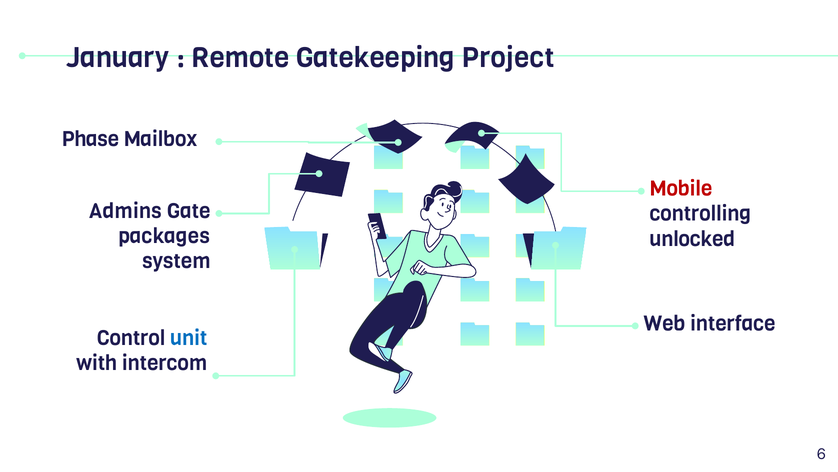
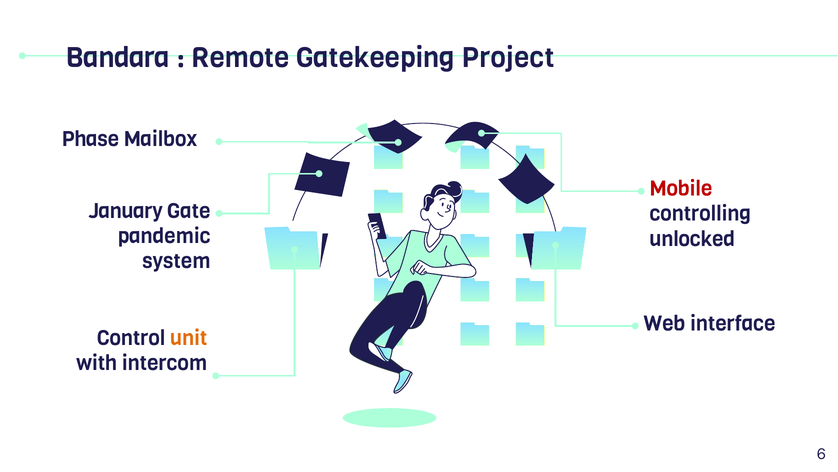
January: January -> Bandara (118, 58)
Admins: Admins -> January (126, 211)
packages: packages -> pandemic (164, 236)
unit colour: blue -> orange (189, 338)
